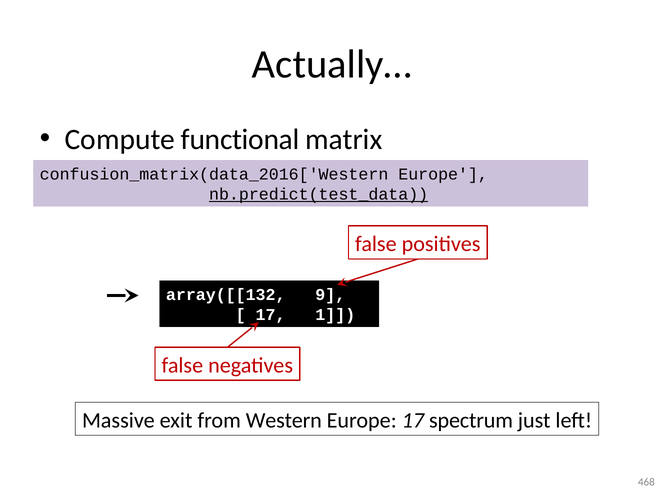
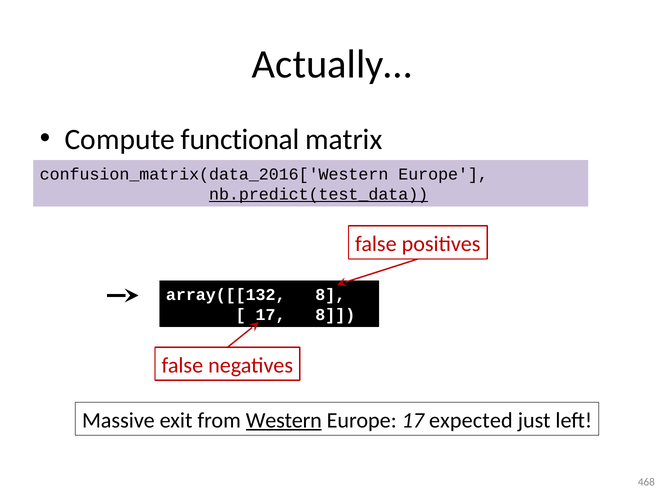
array([[132 9: 9 -> 8 (330, 295)
17 1: 1 -> 8 (335, 315)
Western underline: none -> present (284, 420)
spectrum: spectrum -> expected (471, 420)
